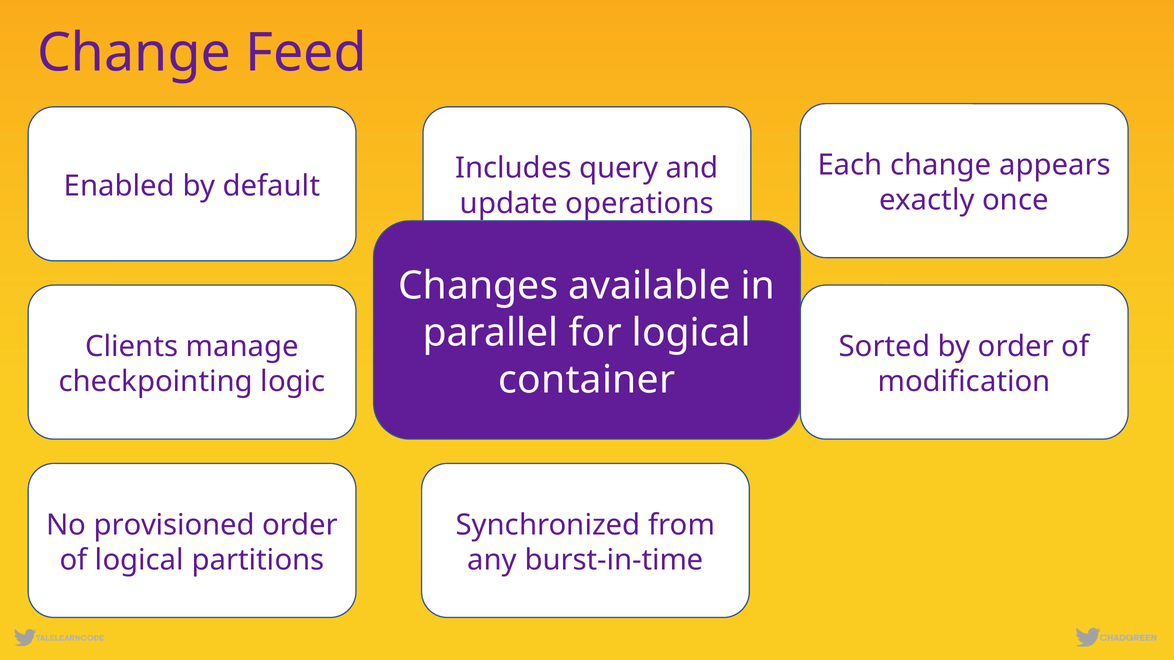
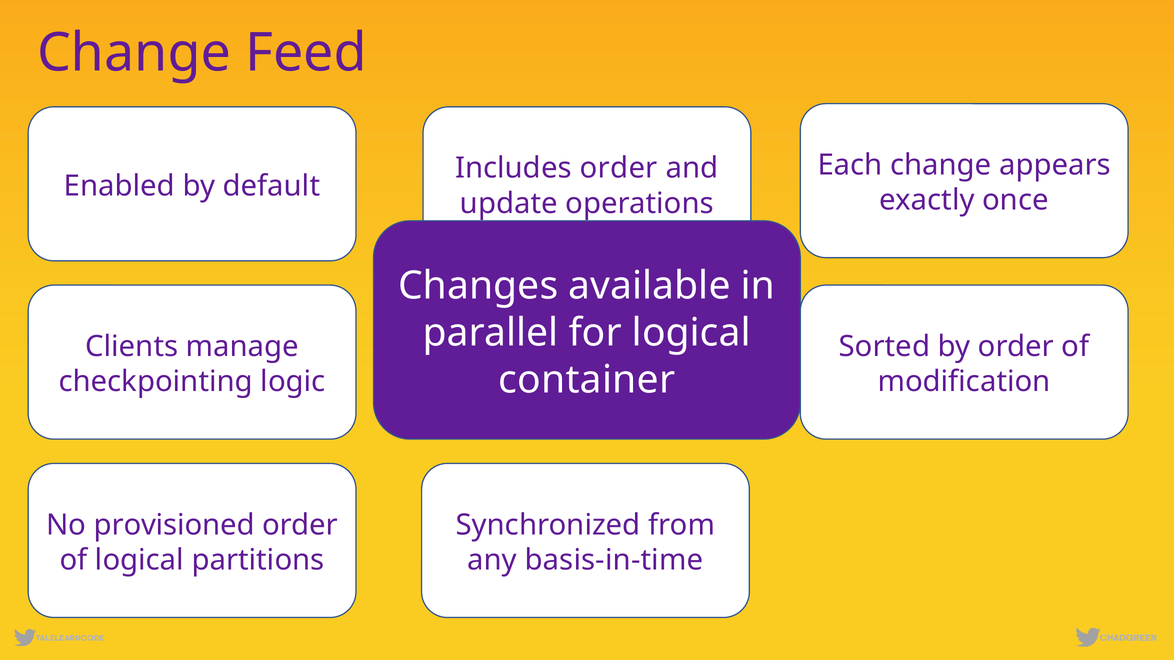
Includes query: query -> order (619, 168)
burst-in-time: burst-in-time -> basis-in-time (614, 560)
